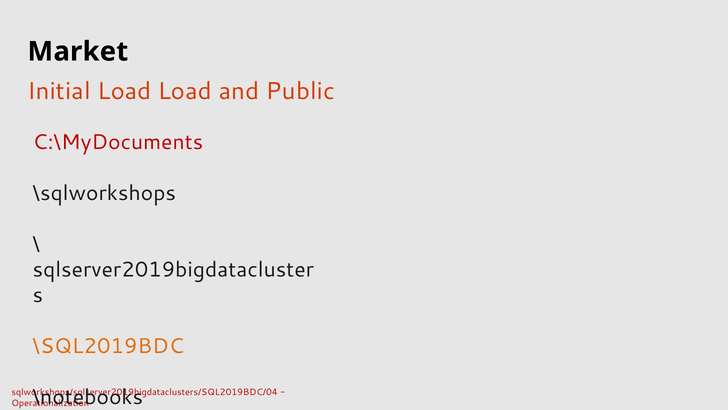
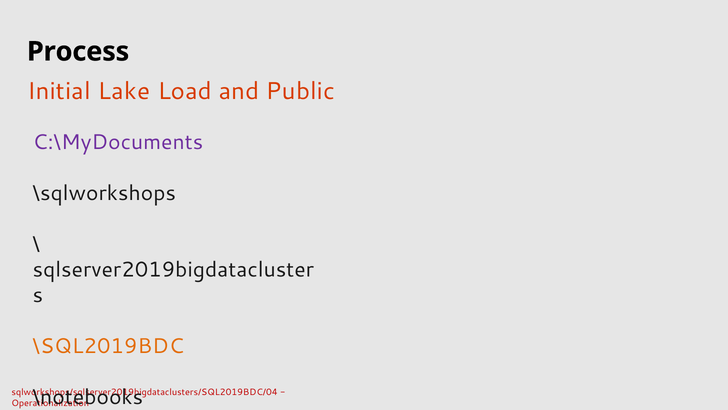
Market: Market -> Process (78, 52)
Initial Load: Load -> Lake (124, 91)
C:\MyDocuments colour: red -> purple (118, 142)
